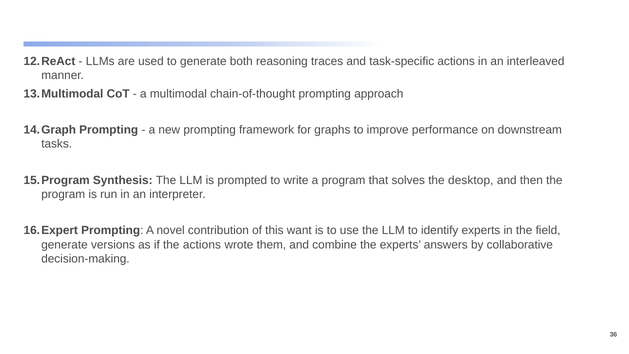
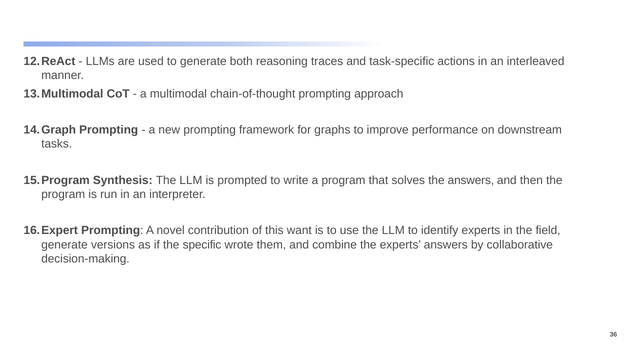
the desktop: desktop -> answers (471, 180)
the actions: actions -> specific (202, 245)
